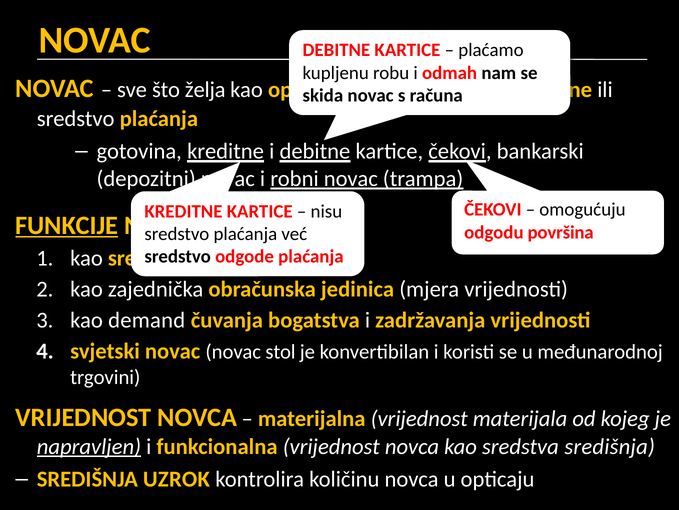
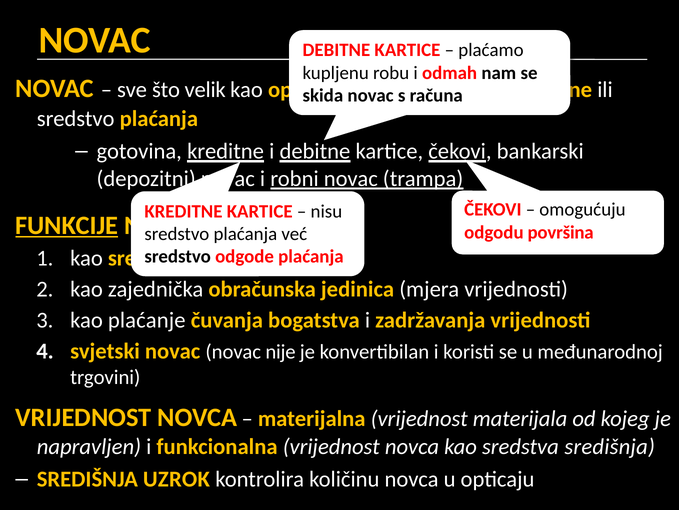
želja: želja -> velik (205, 90)
demand: demand -> plaćanje (147, 320)
stol: stol -> nije (281, 351)
napravljen underline: present -> none (89, 446)
